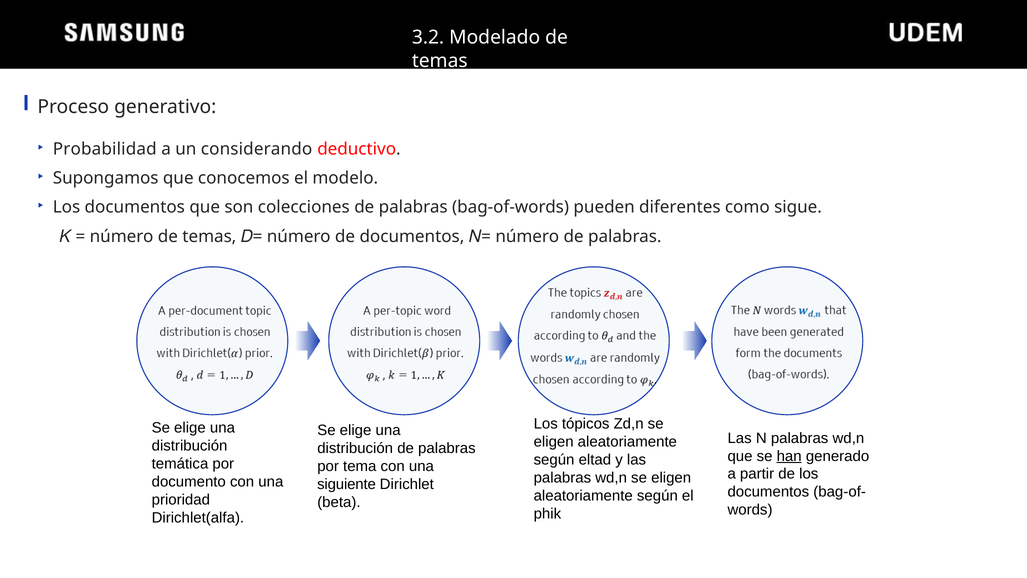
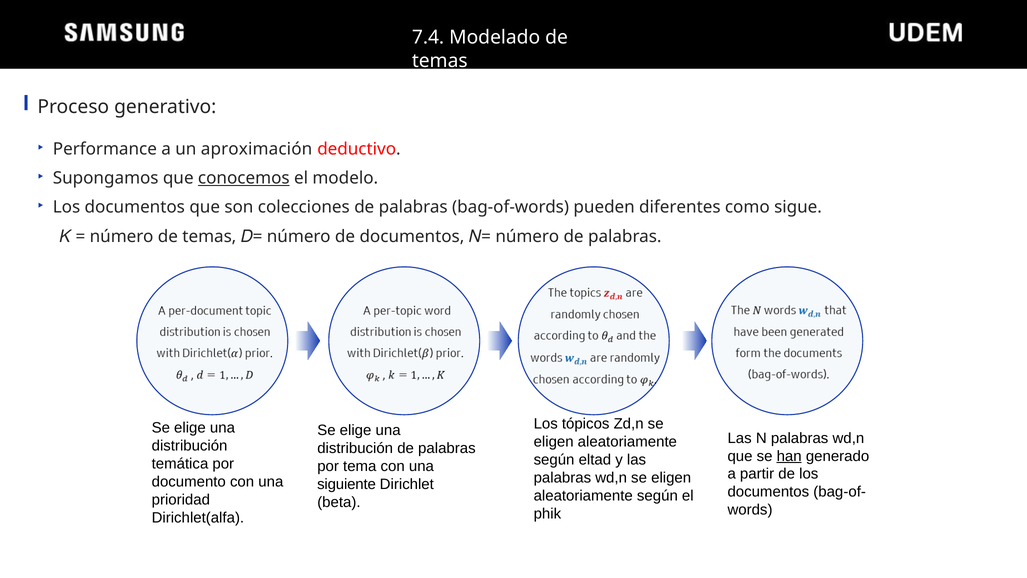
3.2: 3.2 -> 7.4 (428, 38)
Probabilidad: Probabilidad -> Performance (105, 149)
considerando: considerando -> aproximación (257, 149)
conocemos underline: none -> present (244, 178)
